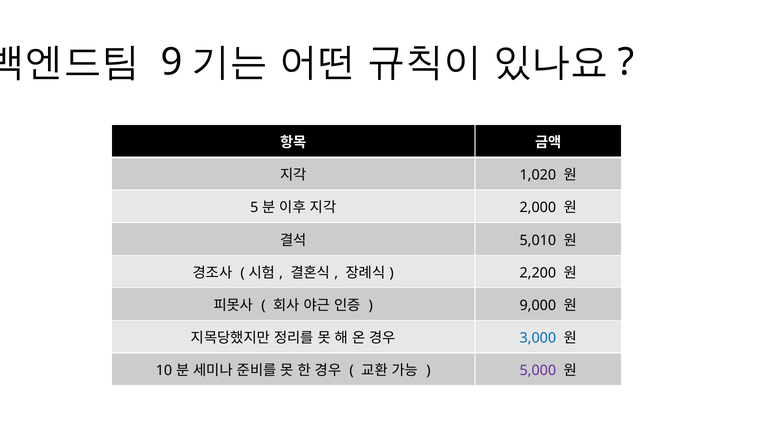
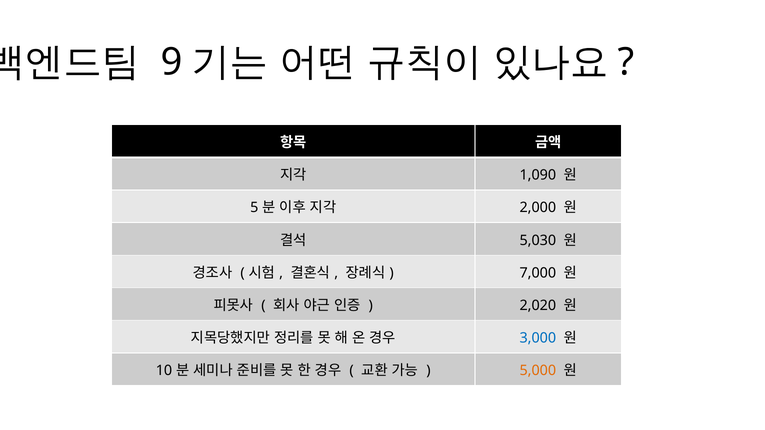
1,020: 1,020 -> 1,090 (538, 175)
5,010: 5,010 -> 5,030 (538, 240)
2,200: 2,200 -> 7,000 (538, 273)
9,000: 9,000 -> 2,020 (538, 306)
5,000 colour: purple -> orange (538, 371)
